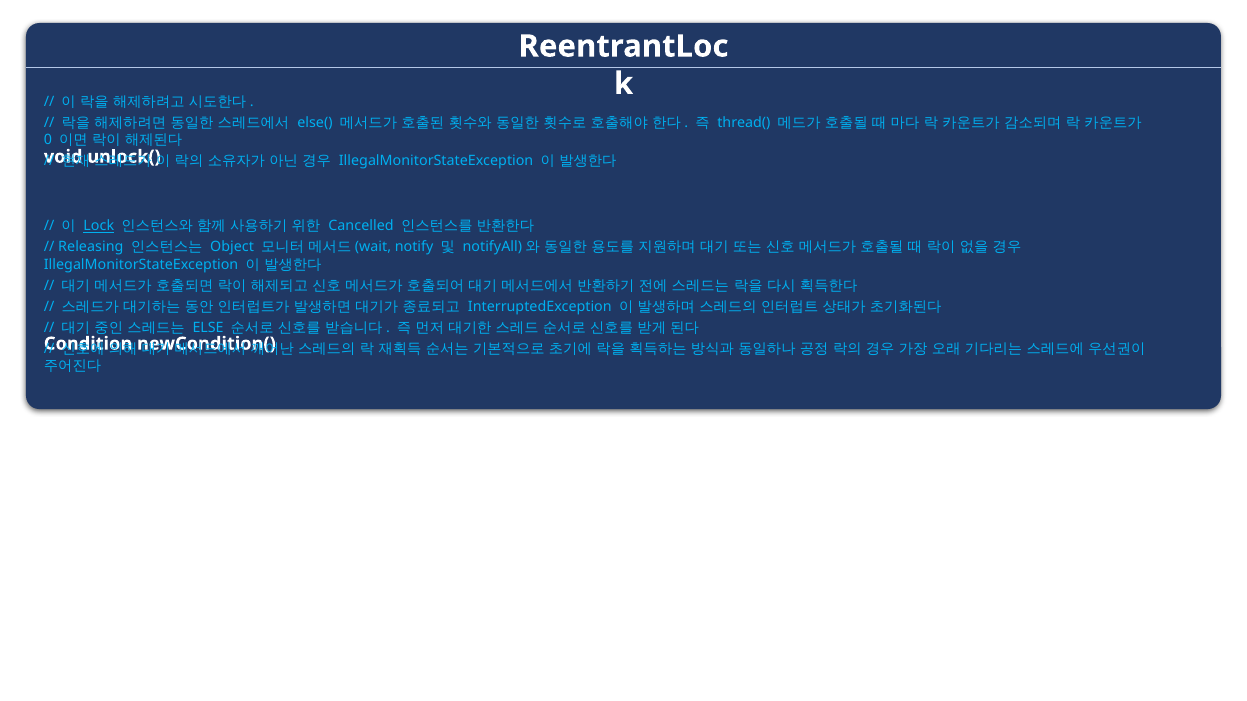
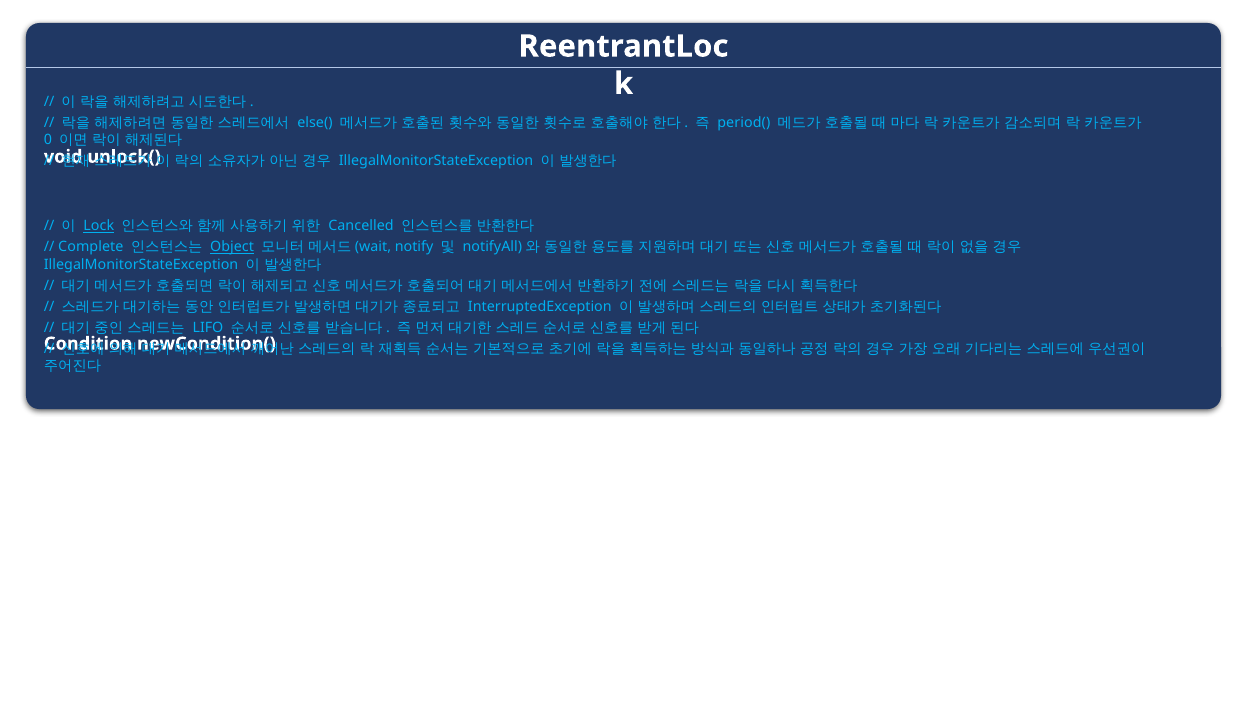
thread(: thread( -> period( (744, 123)
Releasing: Releasing -> Complete (91, 247)
Object underline: none -> present (232, 247)
ELSE: ELSE -> LIFO (208, 328)
